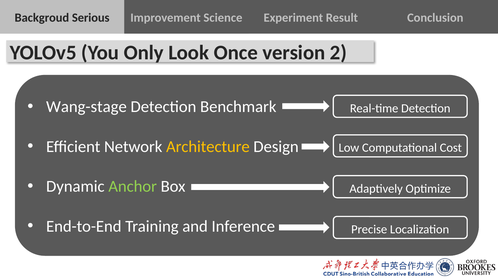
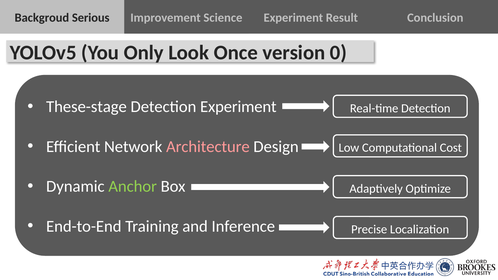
2: 2 -> 0 (338, 53)
Wang-stage: Wang-stage -> These-stage (86, 107)
Detection Benchmark: Benchmark -> Experiment (238, 107)
Architecture colour: yellow -> pink (208, 147)
